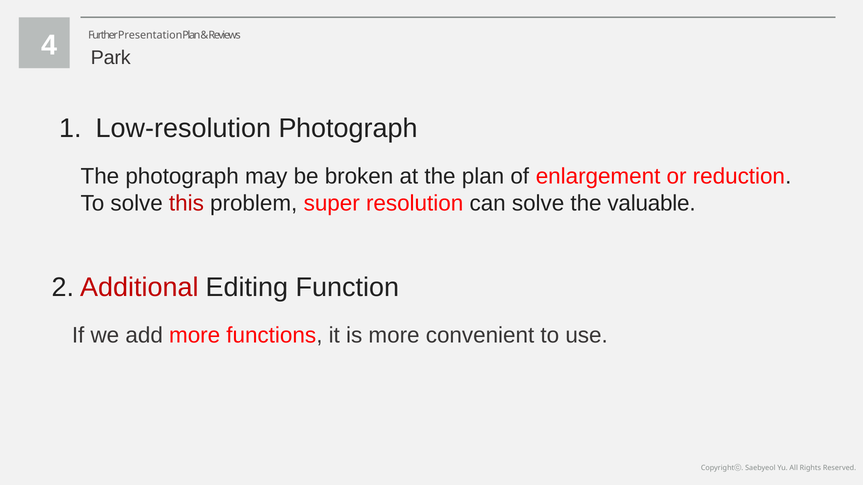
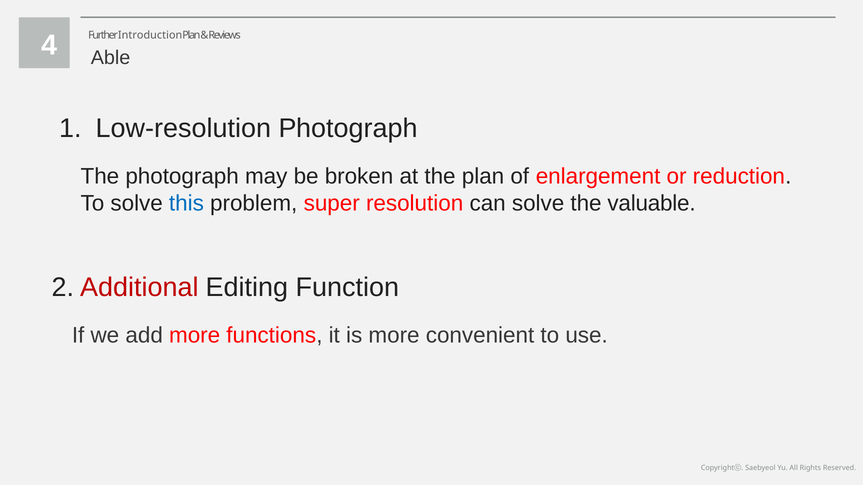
Presentation: Presentation -> Introduction (150, 35)
Park: Park -> Able (111, 58)
this colour: red -> blue (186, 203)
